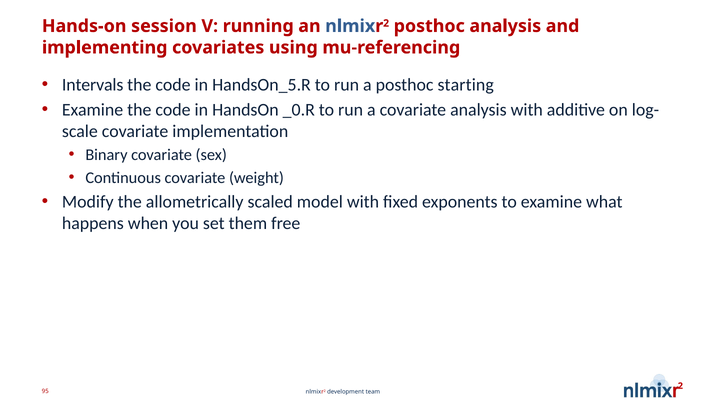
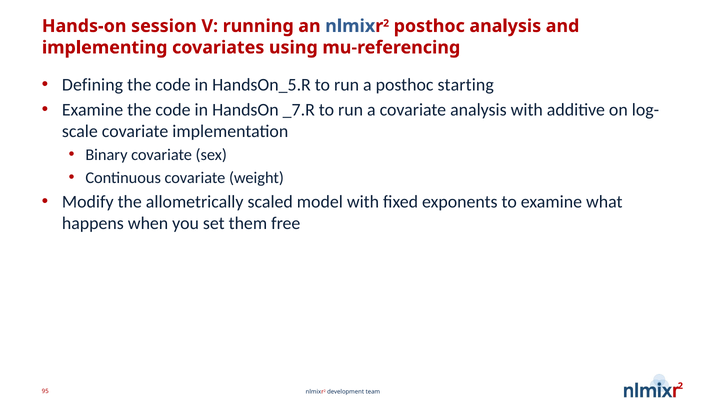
Intervals: Intervals -> Defining (93, 85)
_0.R: _0.R -> _7.R (299, 110)
